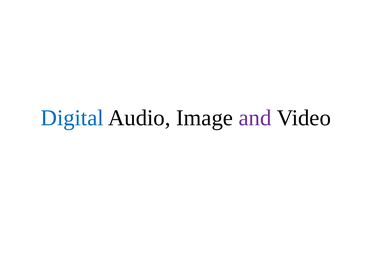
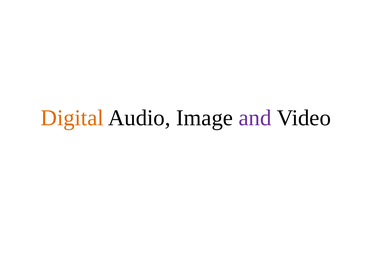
Digital colour: blue -> orange (72, 118)
